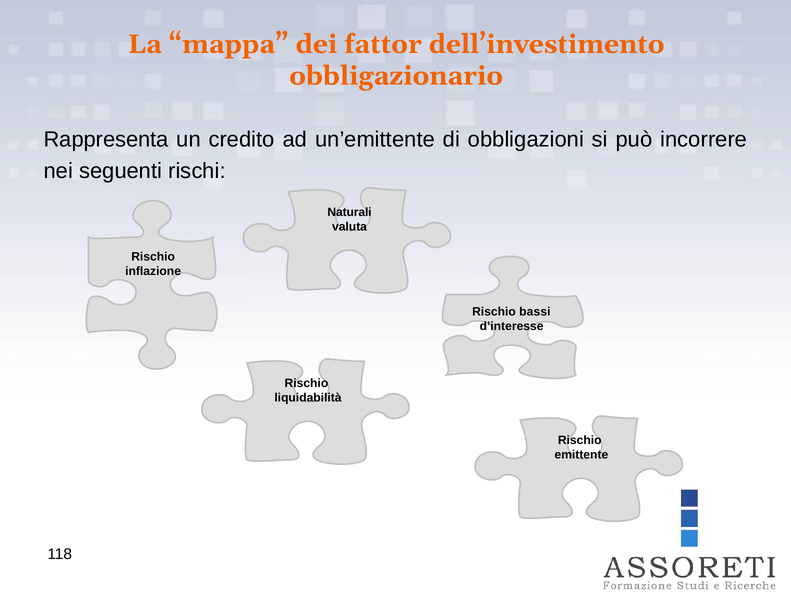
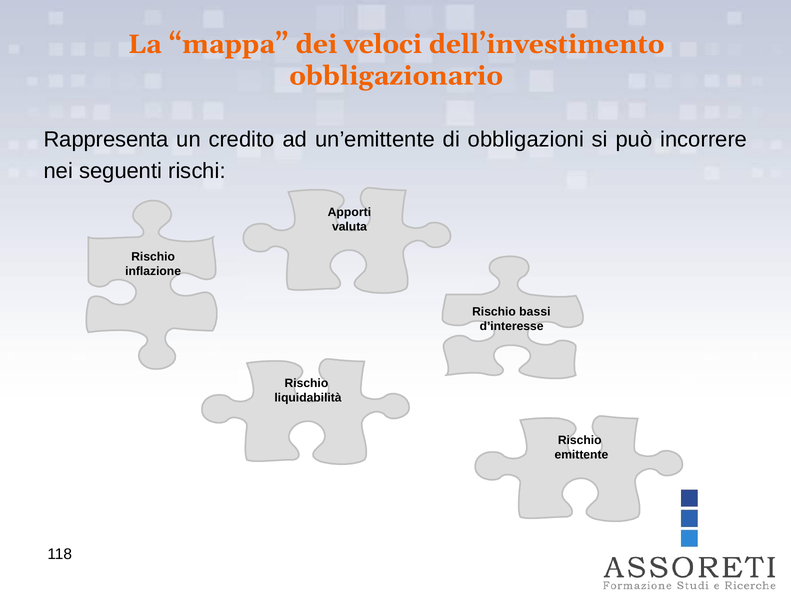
fattor: fattor -> veloci (383, 44)
Naturali: Naturali -> Apporti (349, 212)
